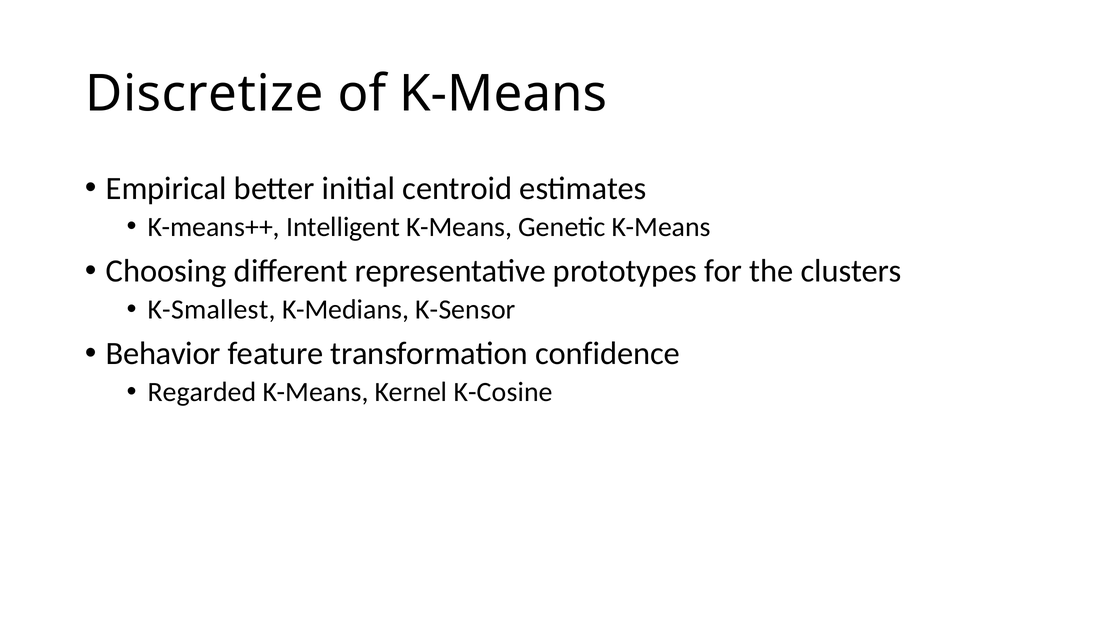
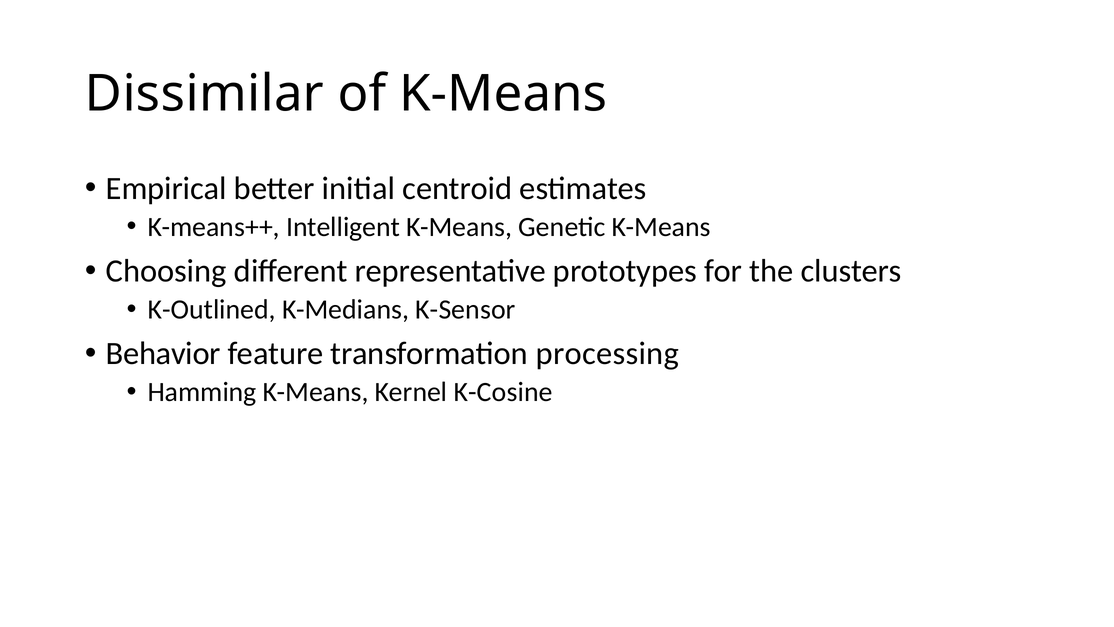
Discretize: Discretize -> Dissimilar (204, 94)
K-Smallest: K-Smallest -> K-Outlined (212, 309)
confidence: confidence -> processing (607, 353)
Regarded: Regarded -> Hamming (202, 392)
